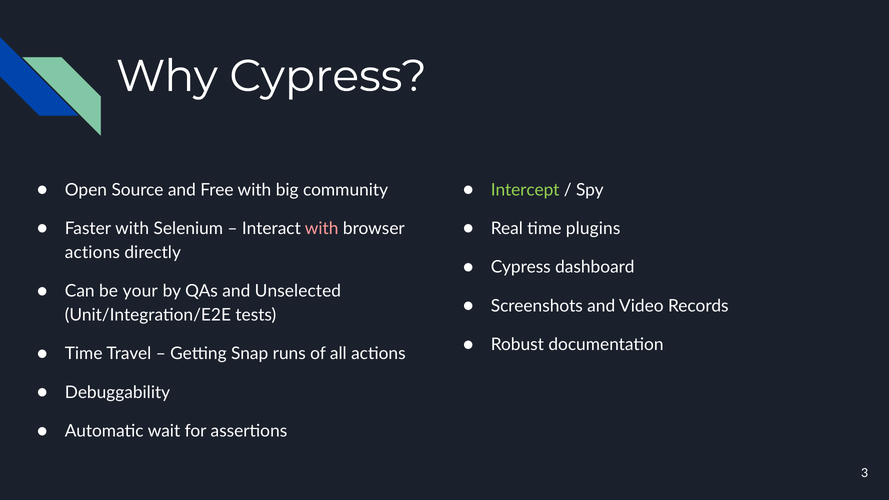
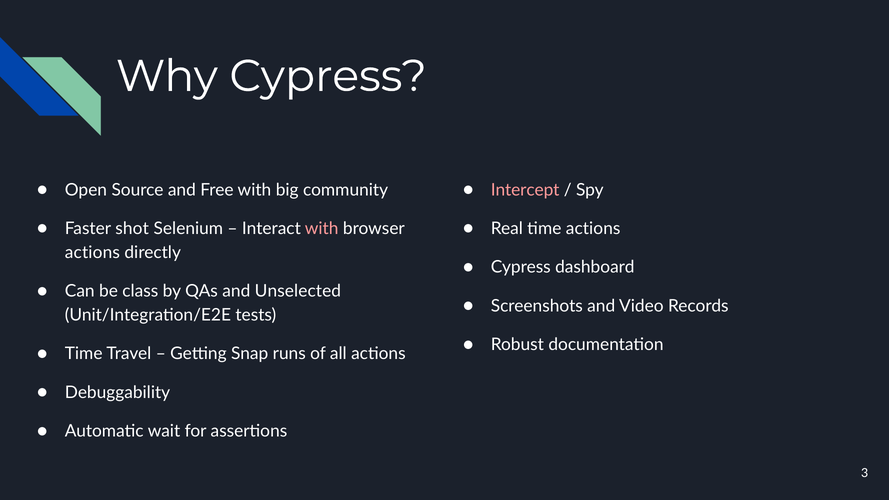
Intercept colour: light green -> pink (525, 190)
Faster with: with -> shot (132, 229)
time plugins: plugins -> actions (593, 229)
your: your -> class (140, 291)
